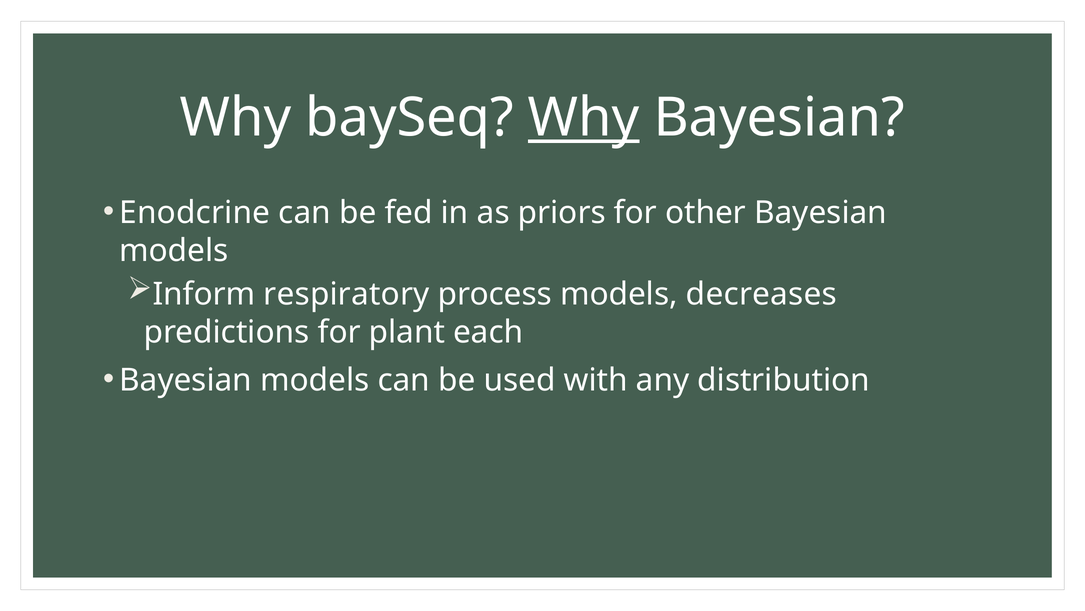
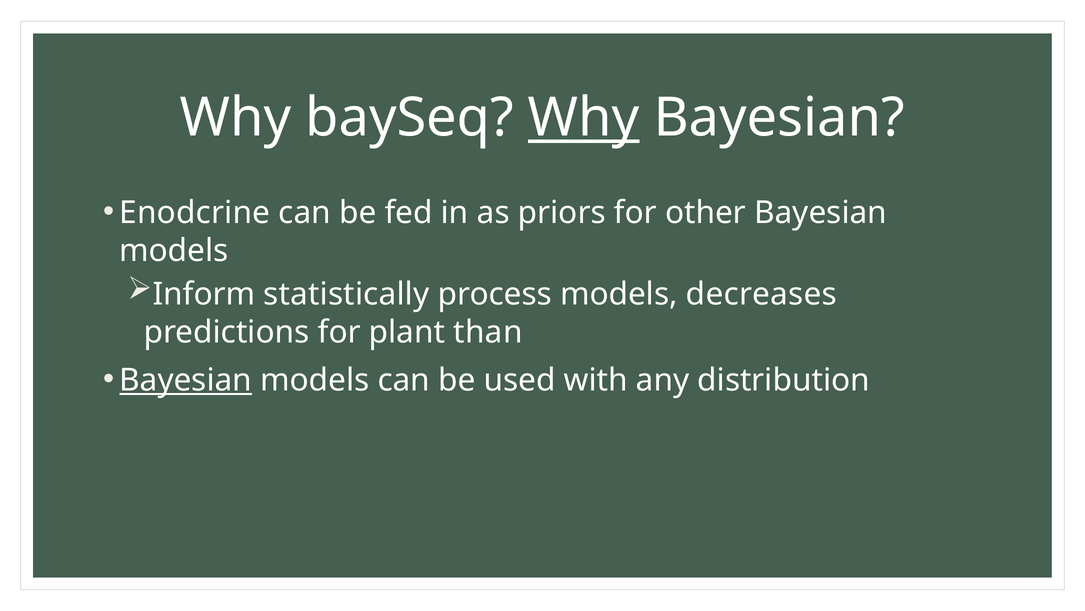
respiratory: respiratory -> statistically (346, 294)
each: each -> than (488, 332)
Bayesian underline: none -> present (186, 380)
